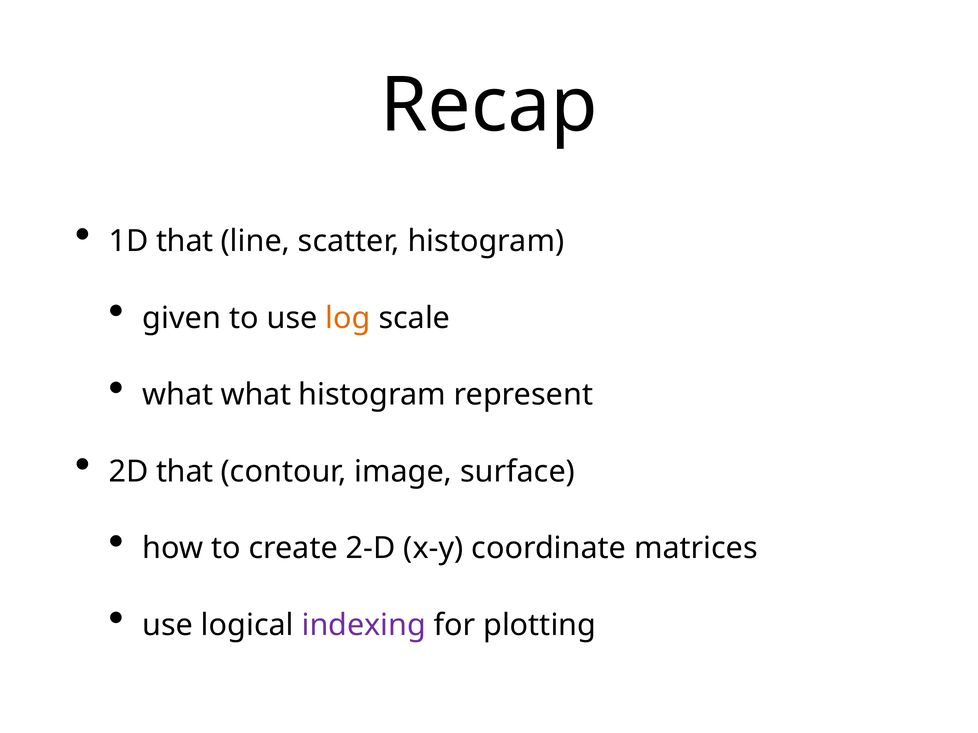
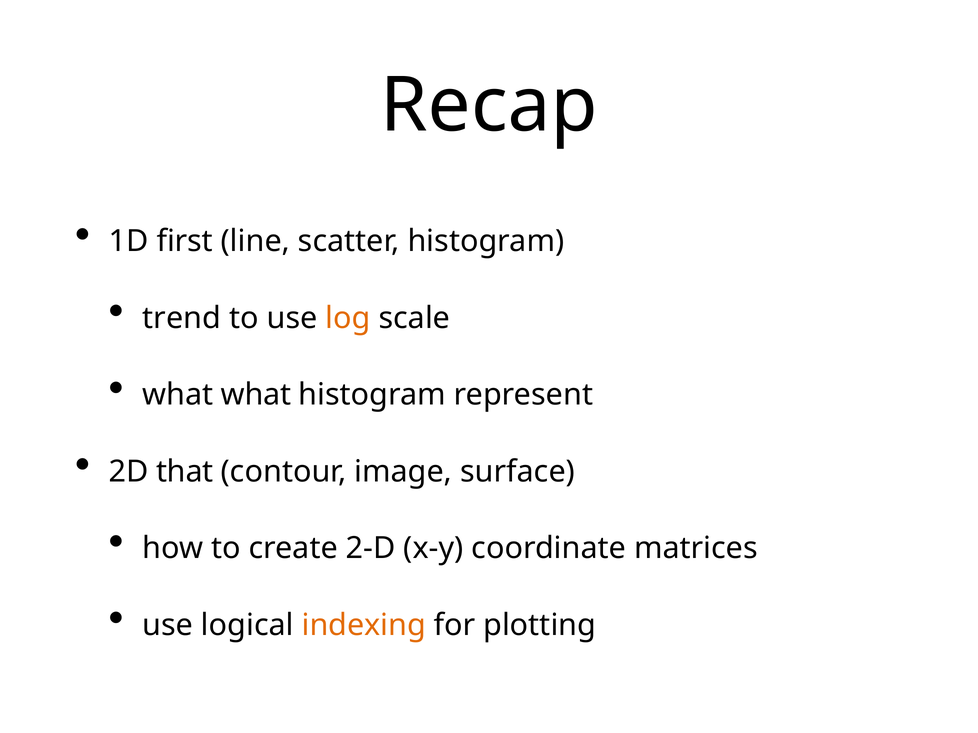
1D that: that -> first (185, 241)
given: given -> trend (182, 318)
indexing colour: purple -> orange (364, 625)
